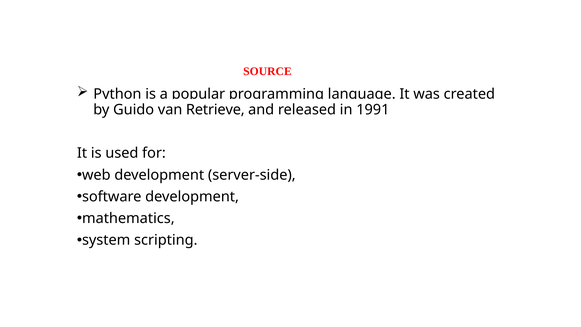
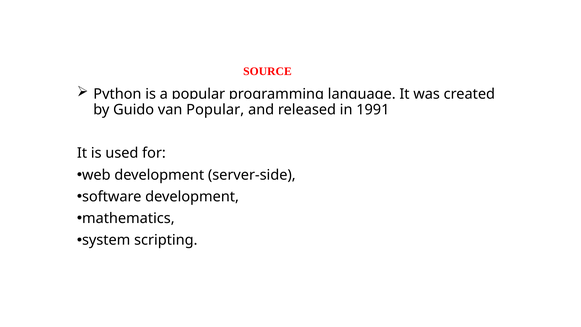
van Retrieve: Retrieve -> Popular (215, 110)
